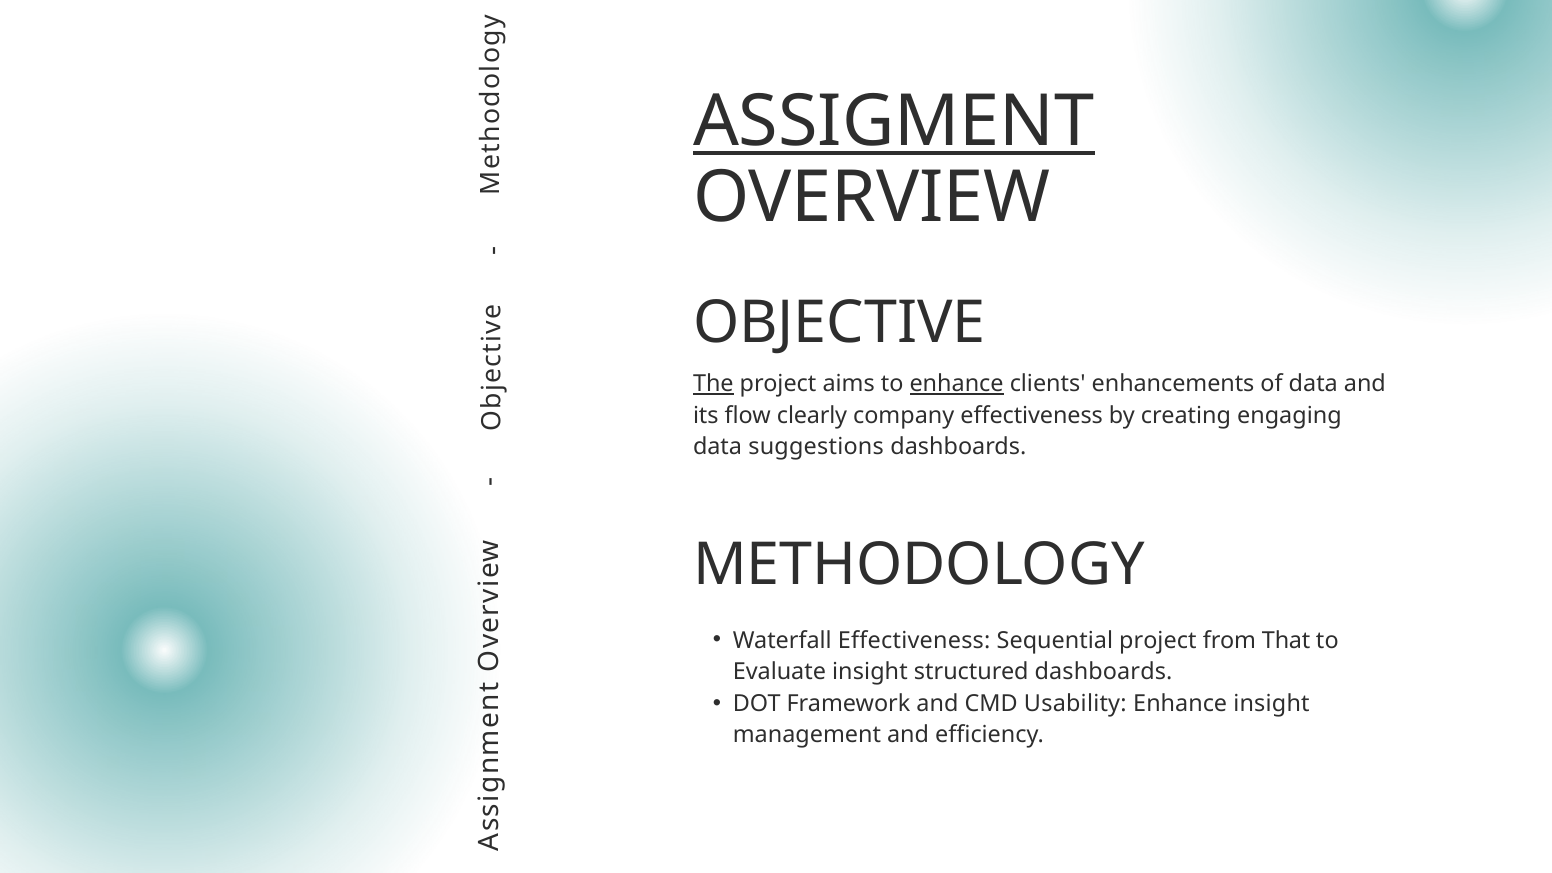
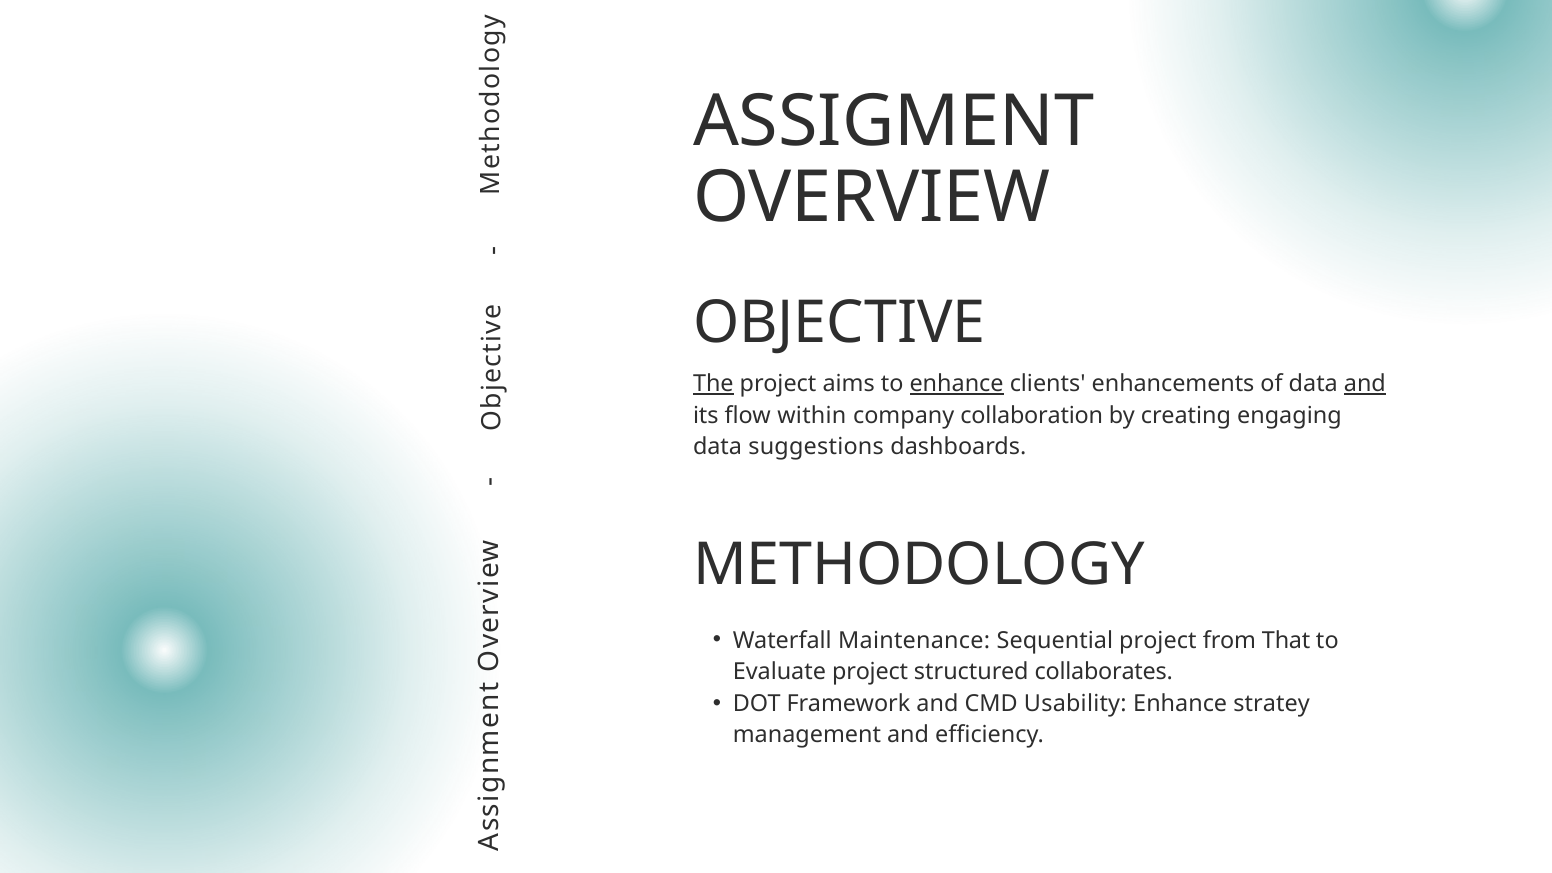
ASSIGMENT underline: present -> none (894, 122)
and underline: none -> present (1365, 384)
clearly: clearly -> within (812, 416)
company effectiveness: effectiveness -> collaboration (1032, 416)
Waterfall Effectiveness: Effectiveness -> Maintenance (914, 640)
Evaluate insight: insight -> project (870, 672)
structured dashboards: dashboards -> collaborates (1104, 672)
Enhance insight: insight -> stratey (1272, 704)
